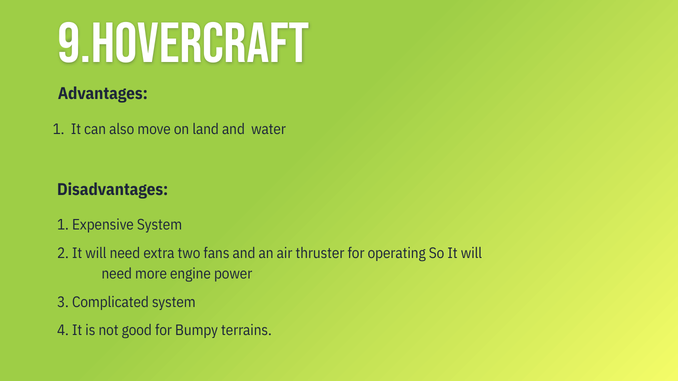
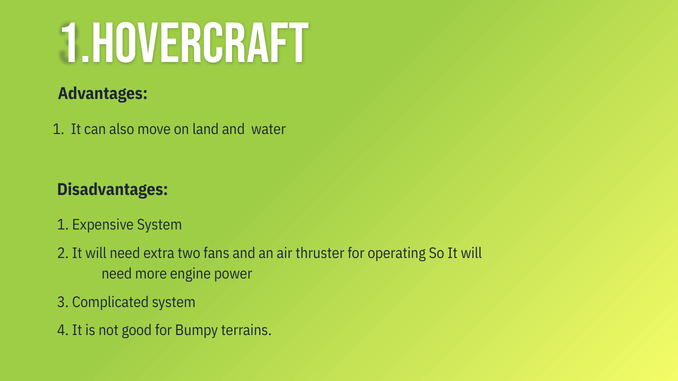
9.Hovercraft: 9.Hovercraft -> 1.Hovercraft (184, 43)
